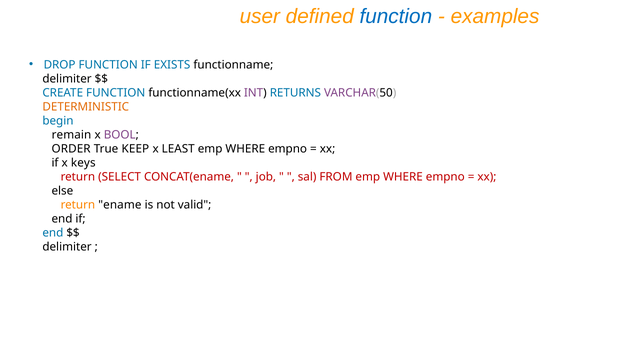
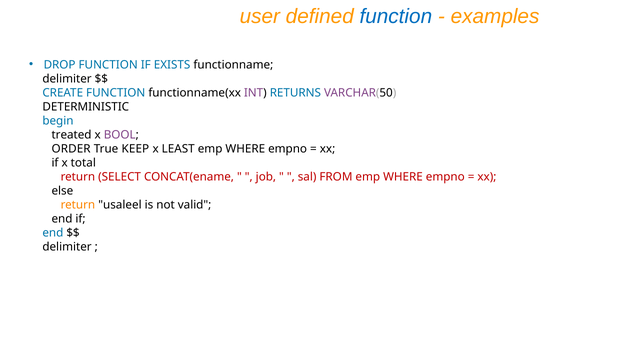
DETERMINISTIC colour: orange -> black (86, 107)
remain: remain -> treated (72, 135)
keys: keys -> total (83, 163)
ename: ename -> usaleel (120, 205)
